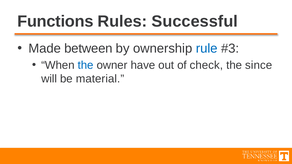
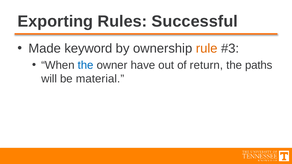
Functions: Functions -> Exporting (55, 21)
between: between -> keyword (88, 48)
rule colour: blue -> orange (207, 48)
check: check -> return (206, 65)
since: since -> paths (259, 65)
